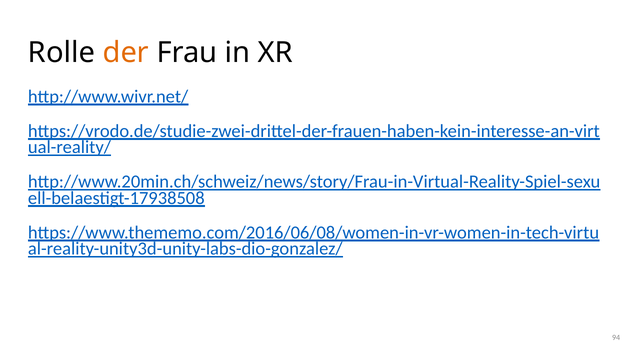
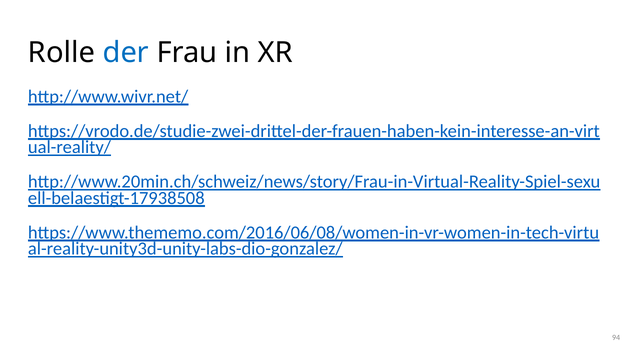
der colour: orange -> blue (126, 53)
